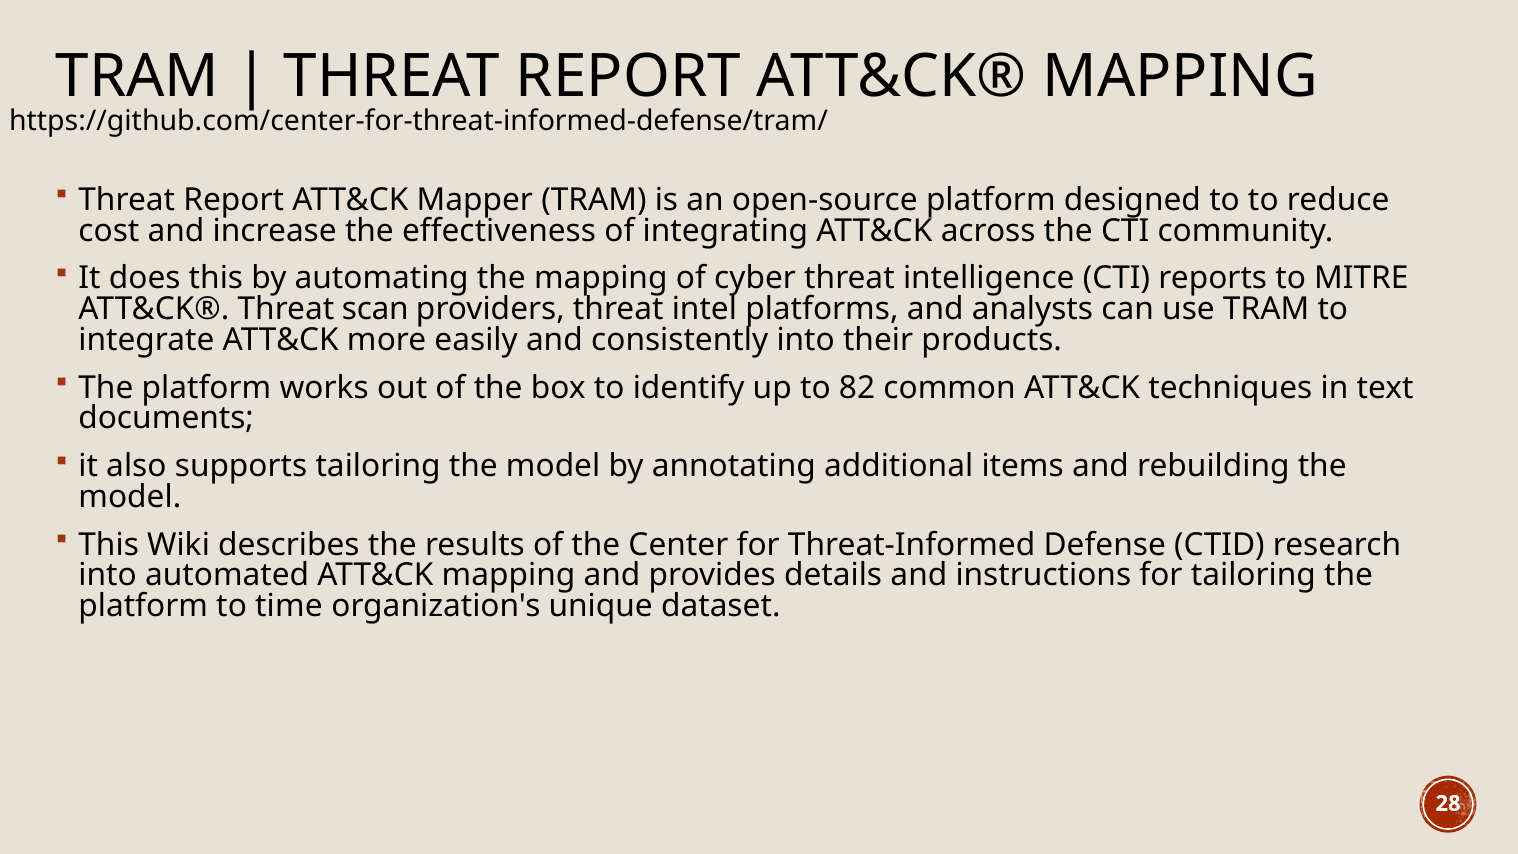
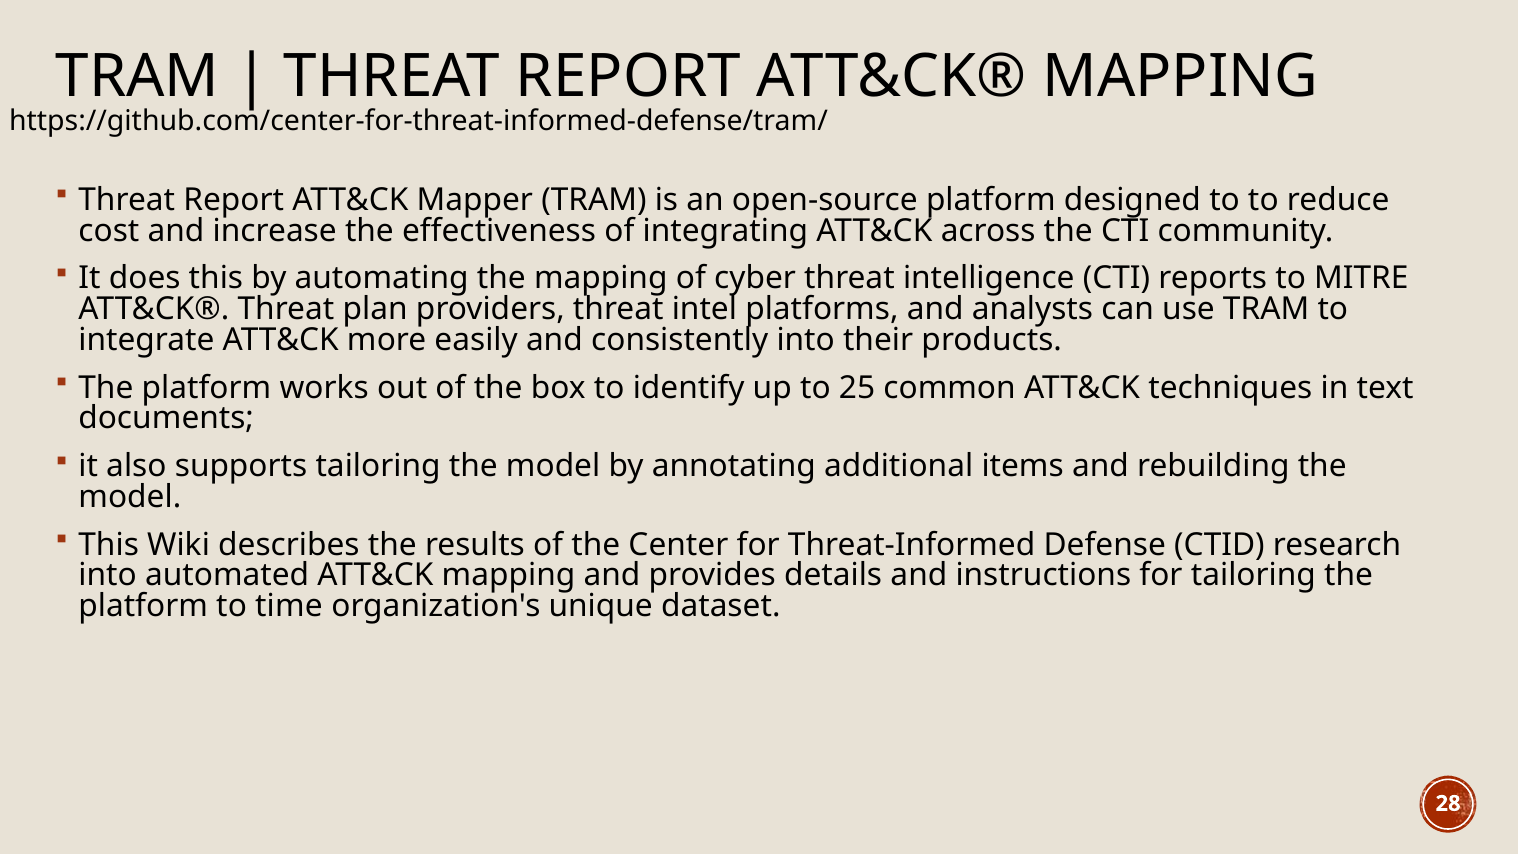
scan: scan -> plan (375, 309)
82: 82 -> 25 (857, 388)
